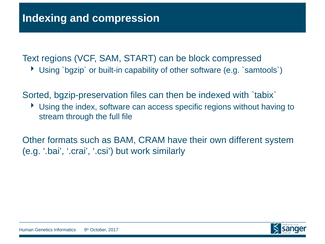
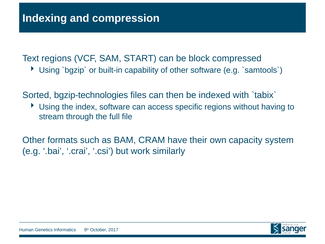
bgzip-preservation: bgzip-preservation -> bgzip-technologies (91, 95)
different: different -> capacity (246, 140)
